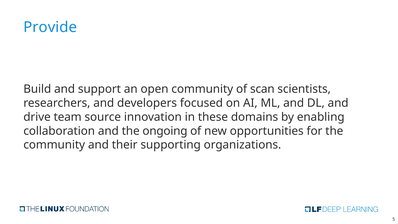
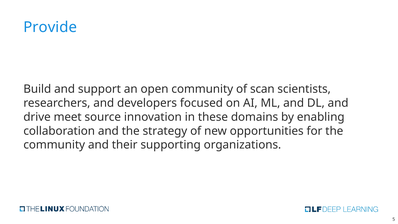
team: team -> meet (68, 117)
ongoing: ongoing -> strategy (165, 131)
